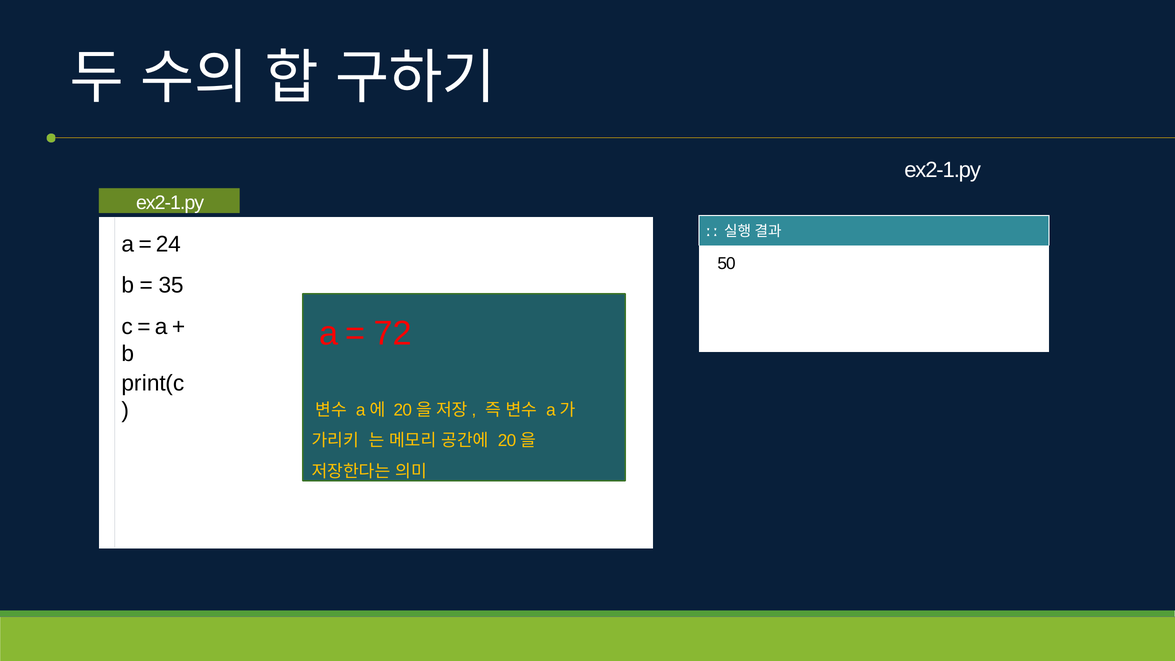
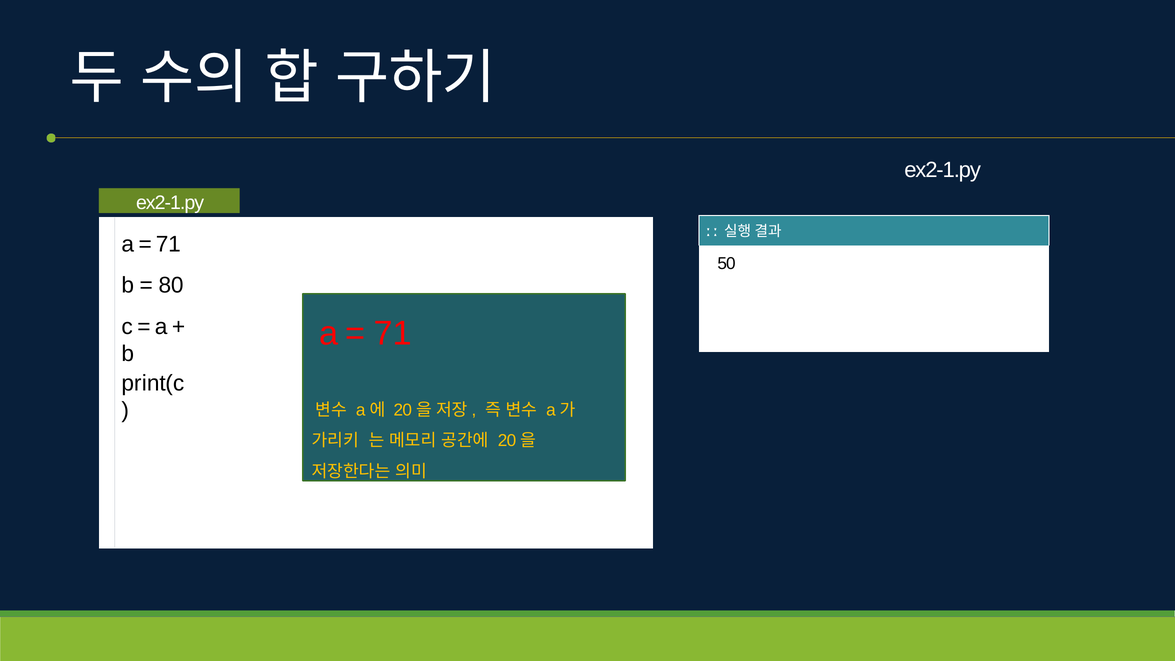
24: 24 -> 71 (168, 244)
35: 35 -> 80 (171, 285)
72: 72 -> 71 (393, 333)
